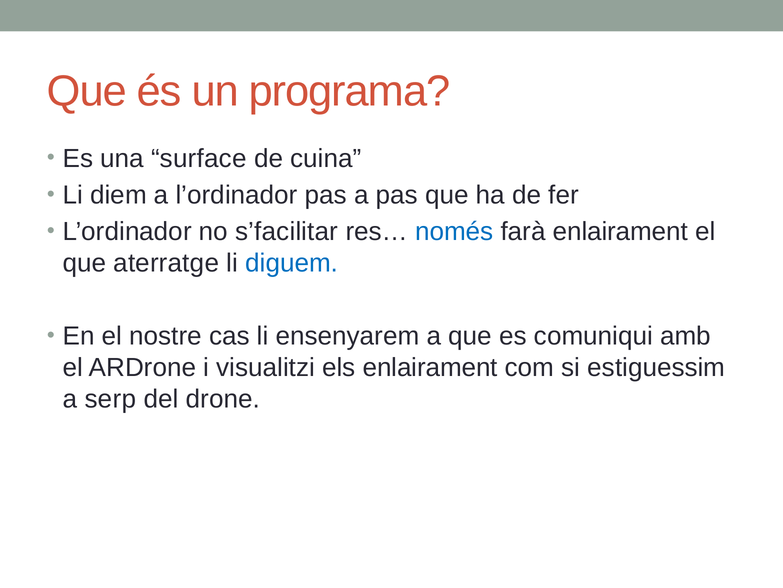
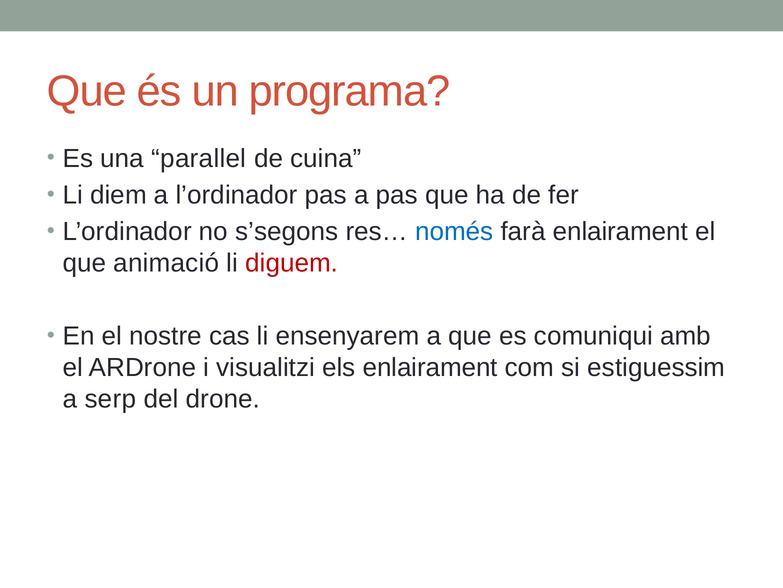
surface: surface -> parallel (199, 158)
s’facilitar: s’facilitar -> s’segons (287, 231)
aterratge: aterratge -> animació (166, 263)
diguem colour: blue -> red (292, 263)
